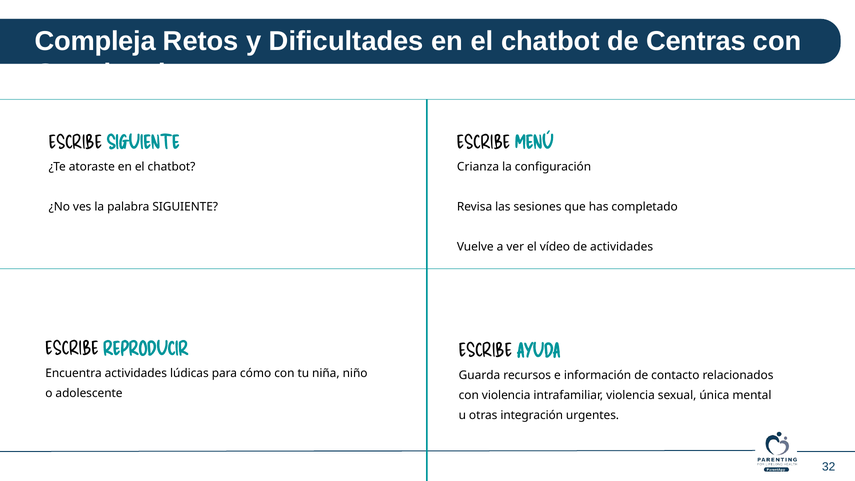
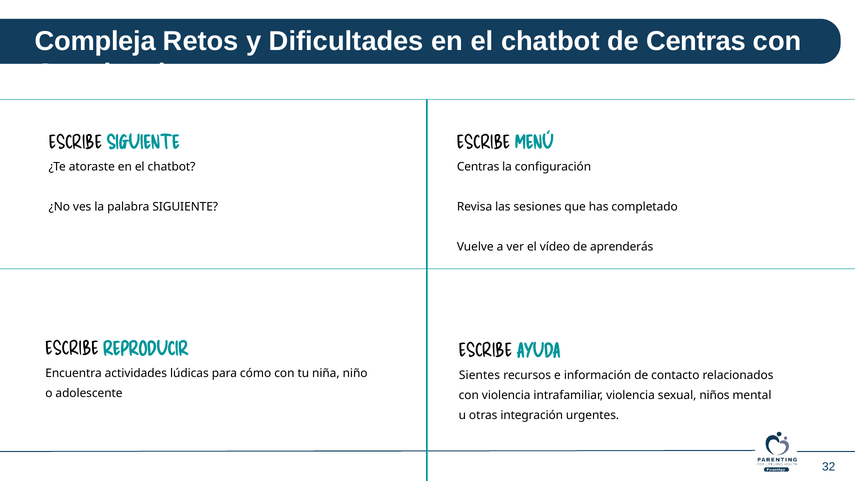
Crianza: Crianza -> Centras (478, 167)
de actividades: actividades -> aprenderás (622, 247)
Guarda: Guarda -> Sientes (479, 375)
única: única -> niños (714, 395)
